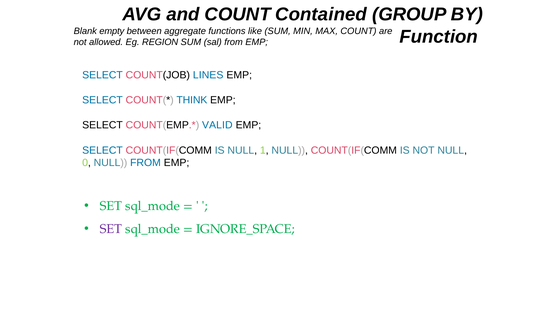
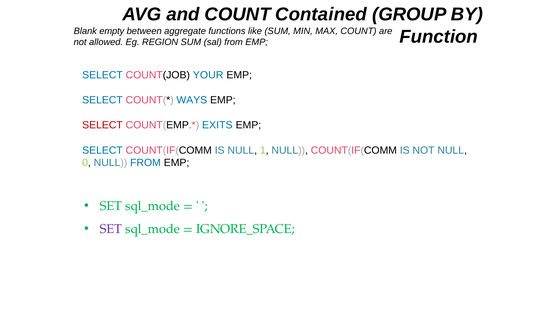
LINES: LINES -> YOUR (208, 75)
THINK: THINK -> WAYS (192, 100)
SELECT colour: black -> red (102, 125)
VALID: VALID -> EXITS (217, 125)
